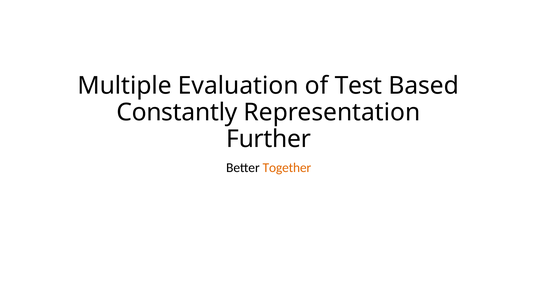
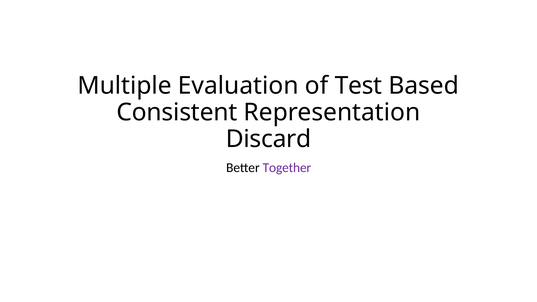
Constantly: Constantly -> Consistent (177, 112)
Further: Further -> Discard (269, 139)
Together colour: orange -> purple (287, 168)
